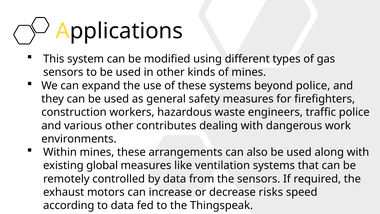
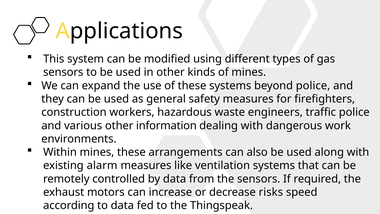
contributes: contributes -> information (166, 125)
global: global -> alarm (102, 165)
